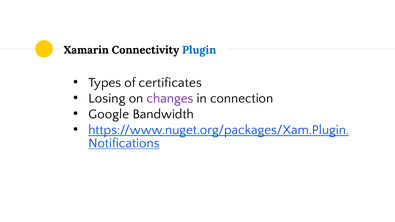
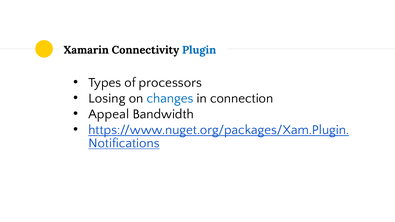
certificates: certificates -> processors (170, 83)
changes colour: purple -> blue (170, 98)
Google: Google -> Appeal (109, 114)
